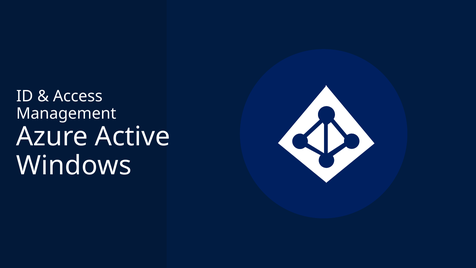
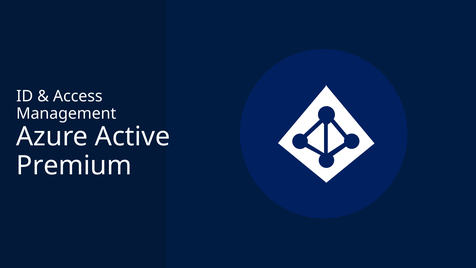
Windows: Windows -> Premium (74, 165)
